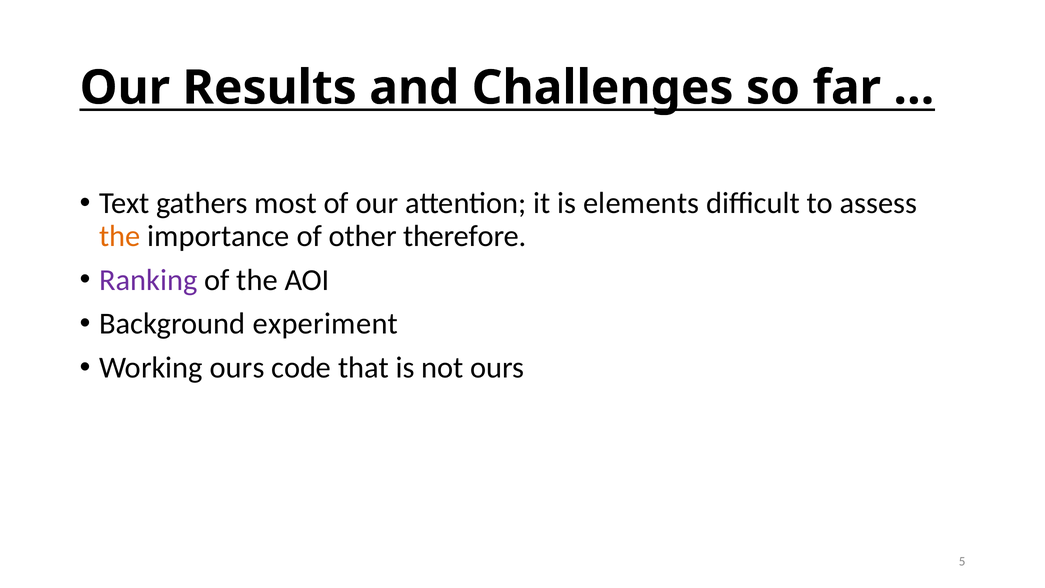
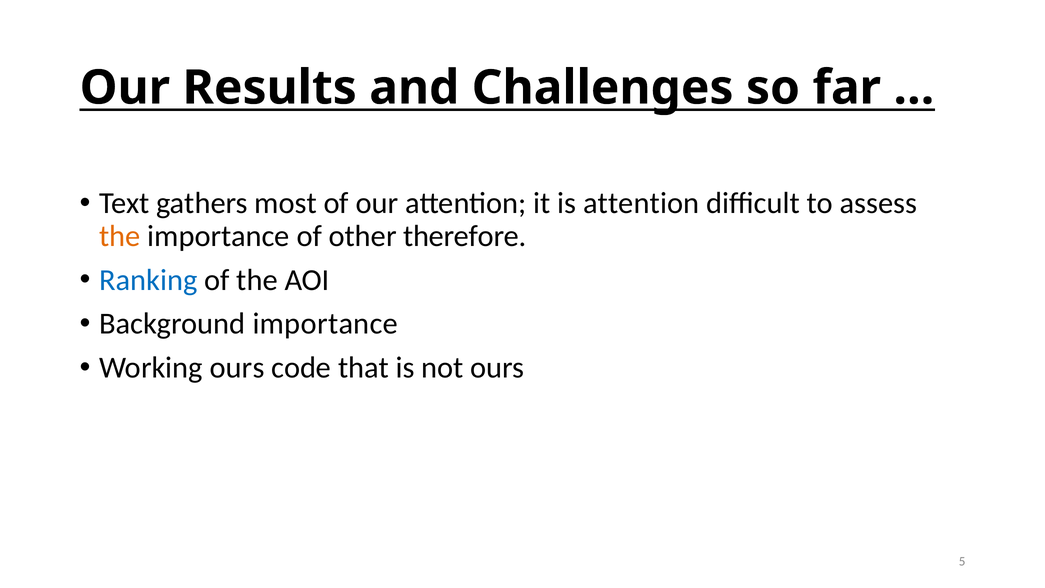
is elements: elements -> attention (641, 203)
Ranking colour: purple -> blue (148, 280)
Background experiment: experiment -> importance (325, 324)
